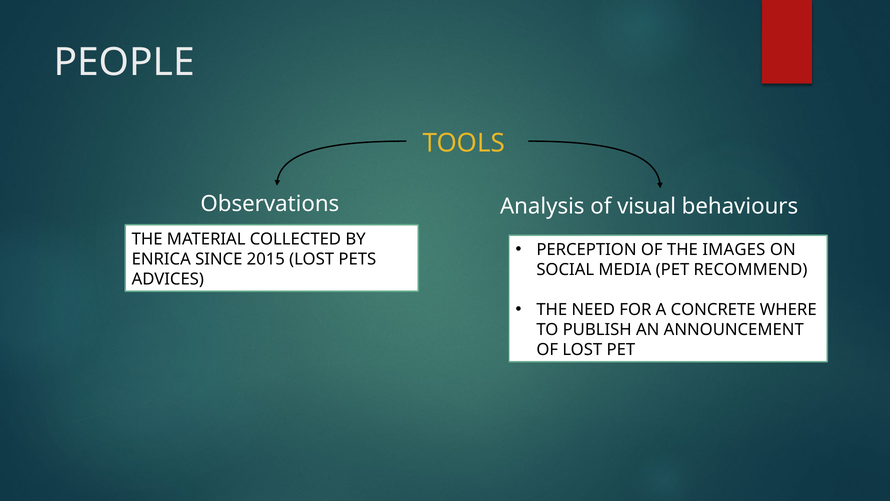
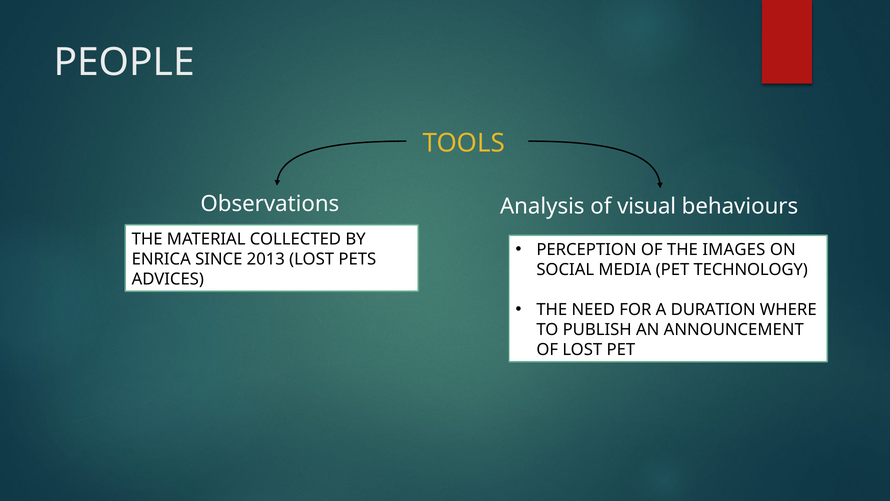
2015: 2015 -> 2013 (266, 259)
RECOMMEND: RECOMMEND -> TECHNOLOGY (751, 269)
CONCRETE: CONCRETE -> DURATION (713, 309)
